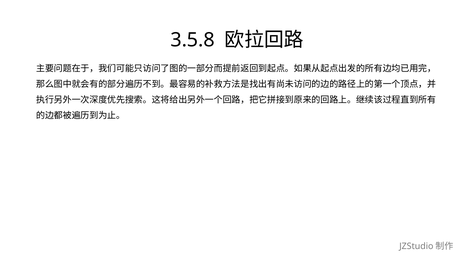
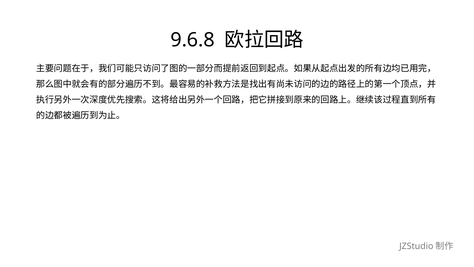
3.5.8: 3.5.8 -> 9.6.8 (193, 40)
